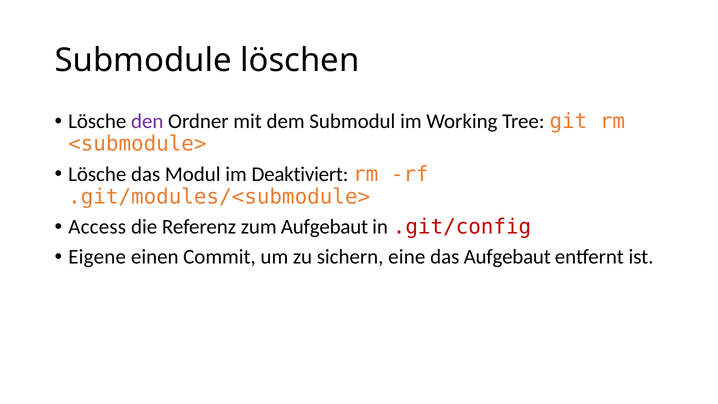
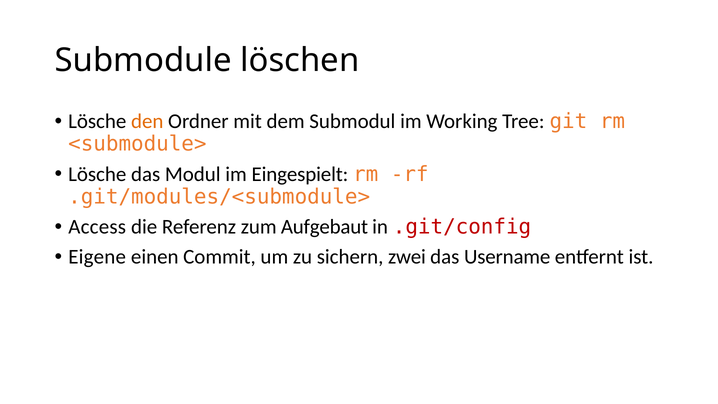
den colour: purple -> orange (147, 121)
Deaktiviert: Deaktiviert -> Eingespielt (300, 174)
eine: eine -> zwei (407, 257)
das Aufgebaut: Aufgebaut -> Username (507, 257)
